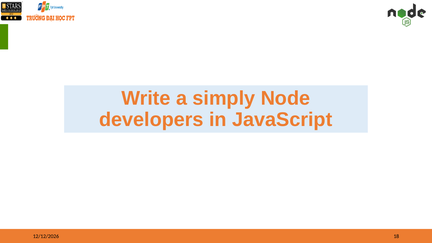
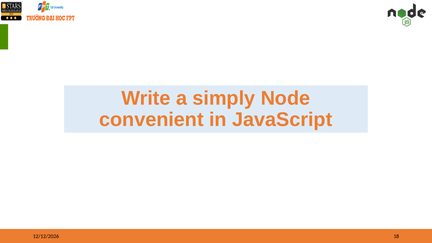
developers: developers -> convenient (151, 120)
